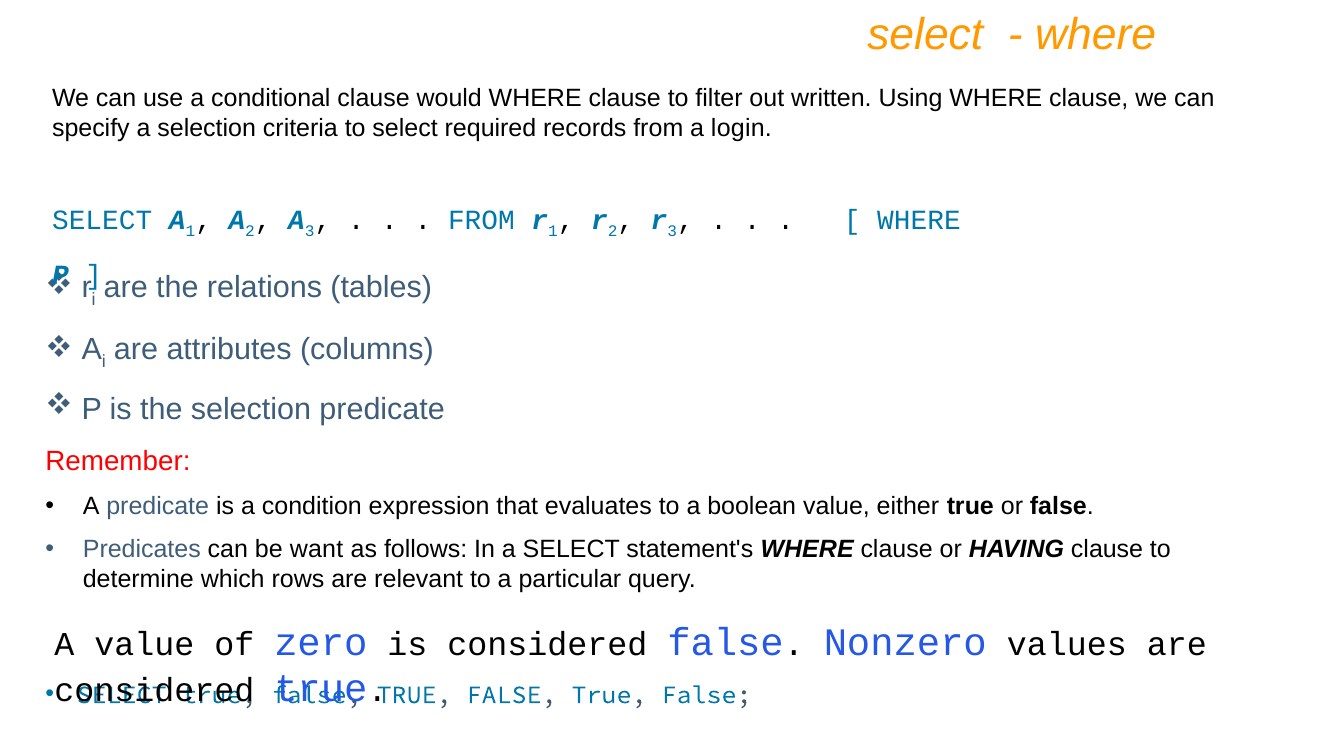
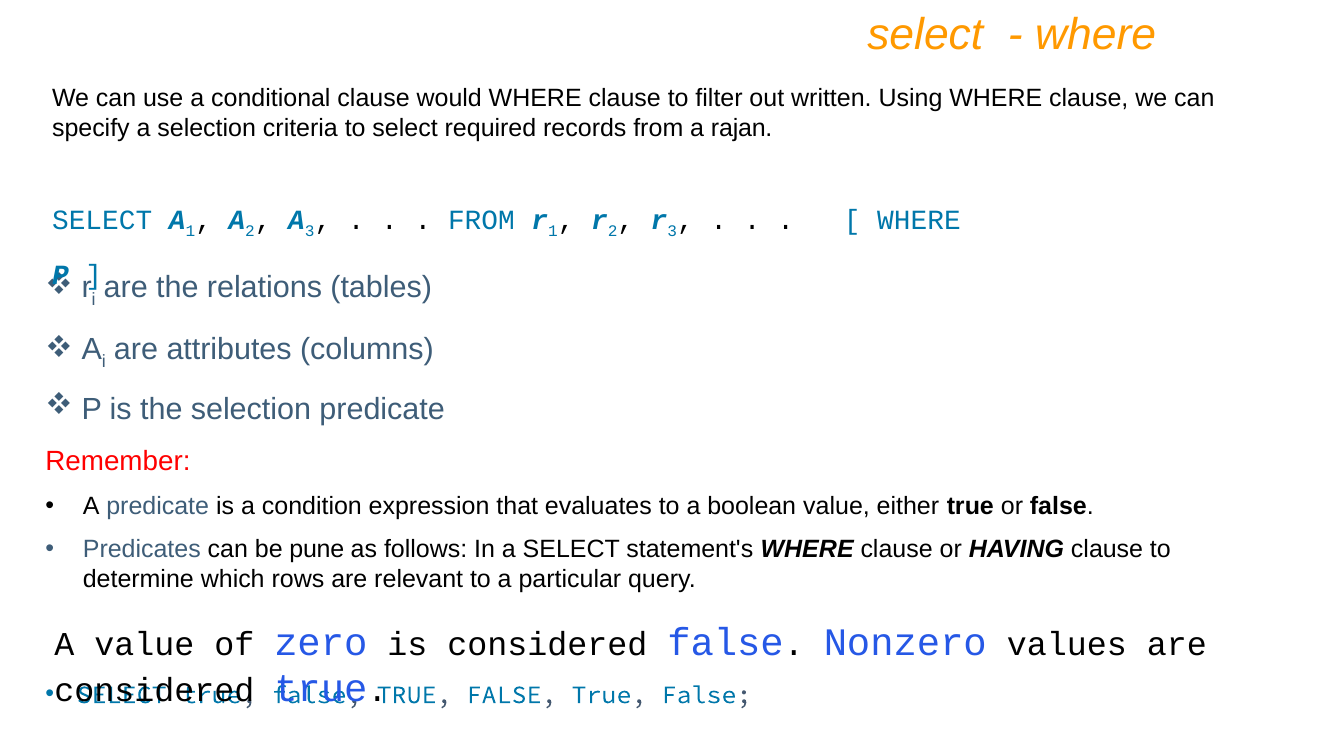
login: login -> rajan (742, 128)
want: want -> pune (317, 549)
